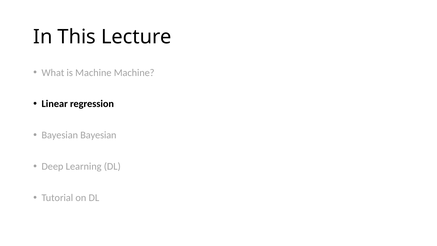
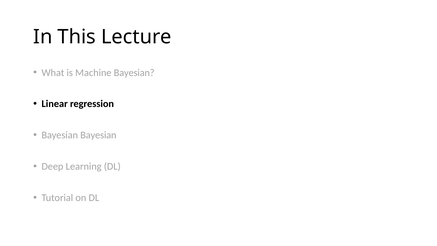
Machine Machine: Machine -> Bayesian (134, 73)
